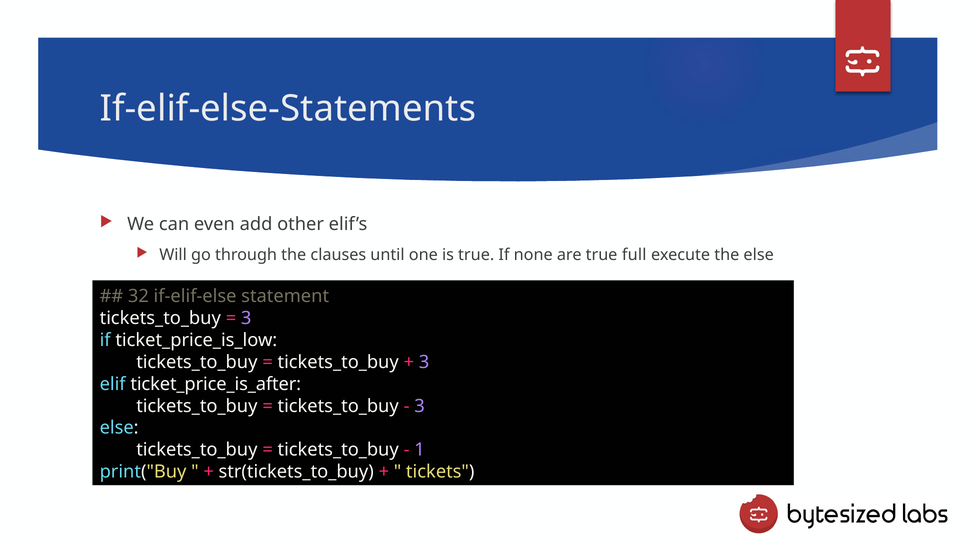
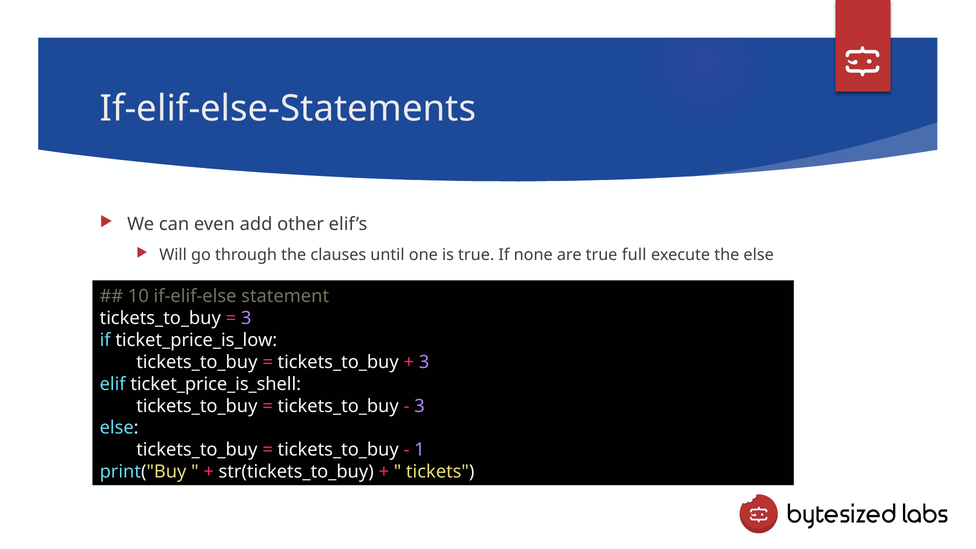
32: 32 -> 10 (138, 296)
ticket_price_is_after: ticket_price_is_after -> ticket_price_is_shell (216, 384)
